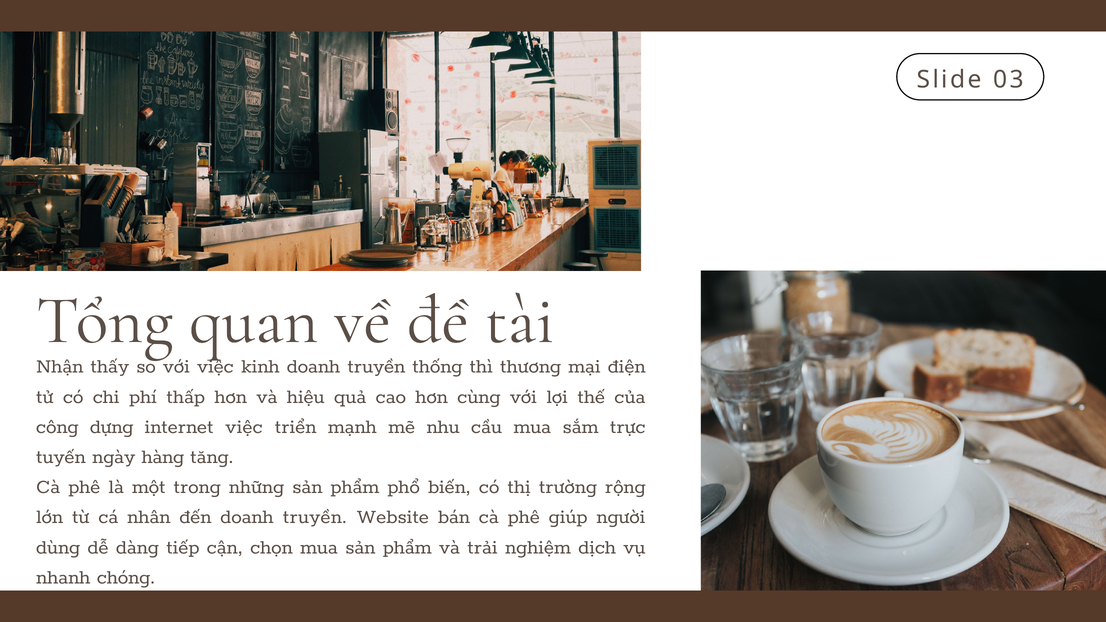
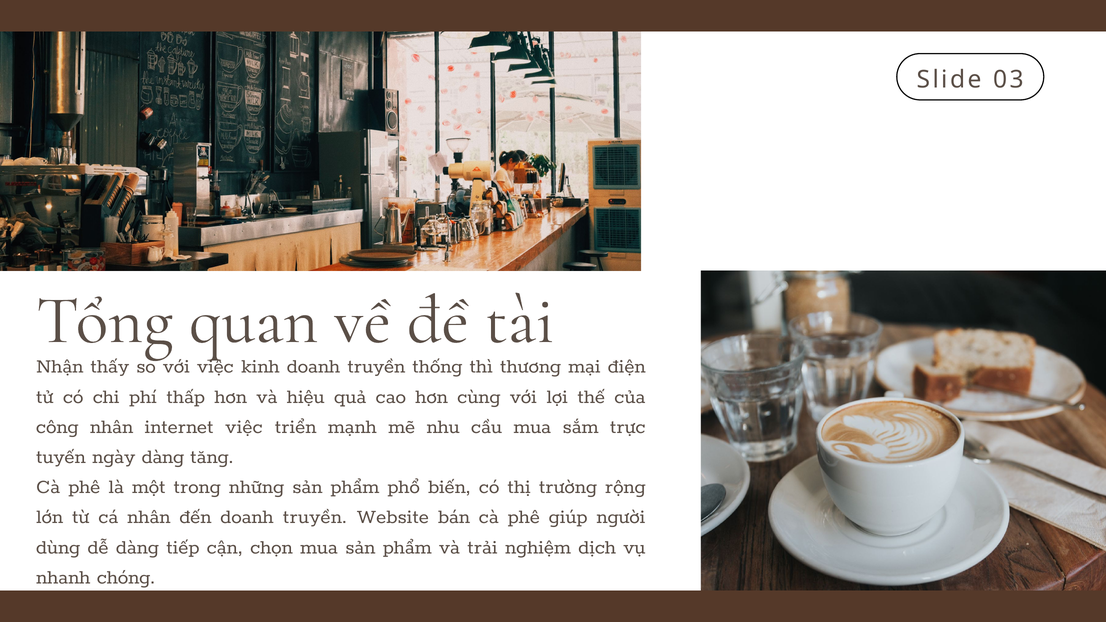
công dựng: dựng -> nhân (112, 426)
ngày hàng: hàng -> dàng (163, 456)
